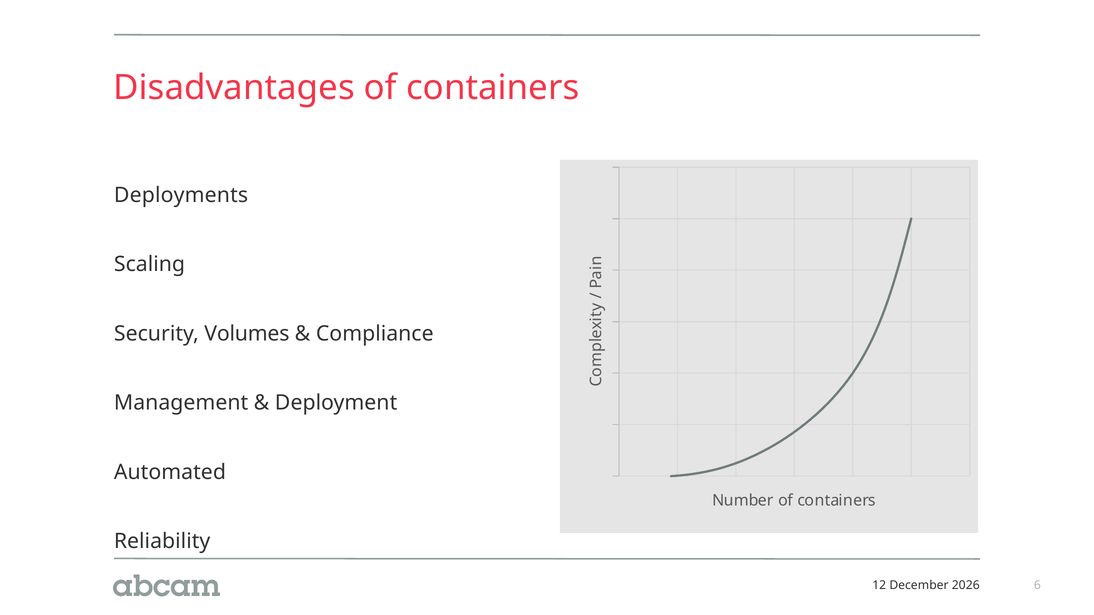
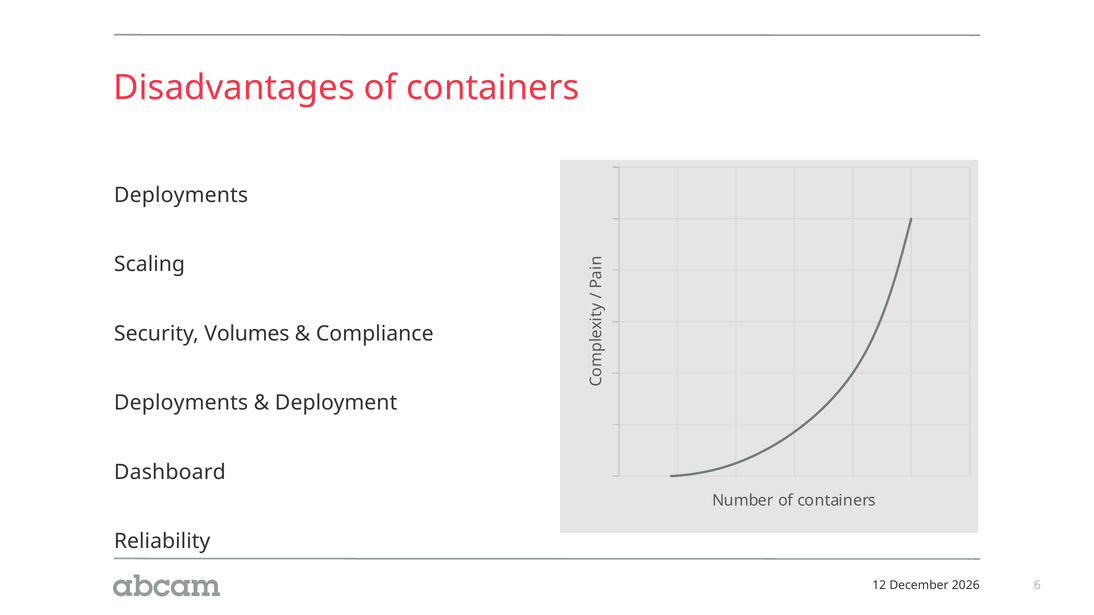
Management: Management -> Deployments (181, 403)
Automated: Automated -> Dashboard (170, 472)
